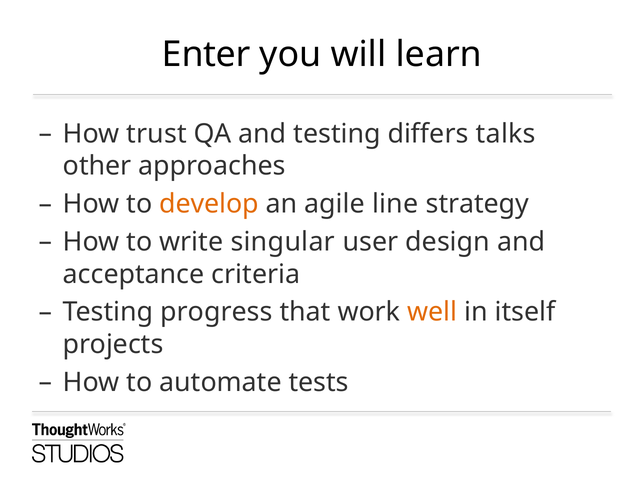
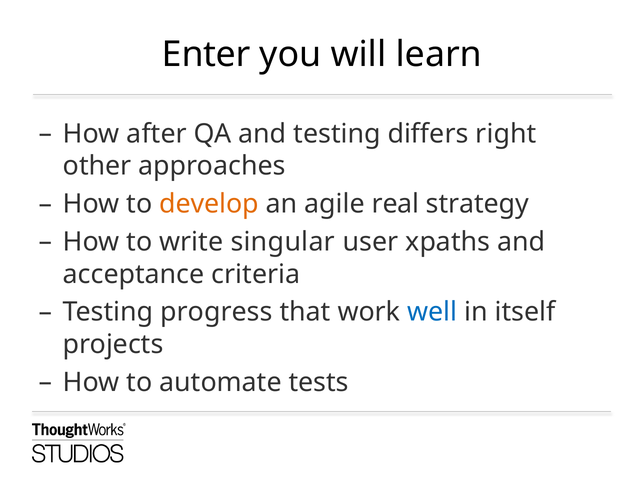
trust: trust -> after (157, 134)
talks: talks -> right (506, 134)
line: line -> real (395, 204)
design: design -> xpaths (448, 242)
well colour: orange -> blue (432, 312)
